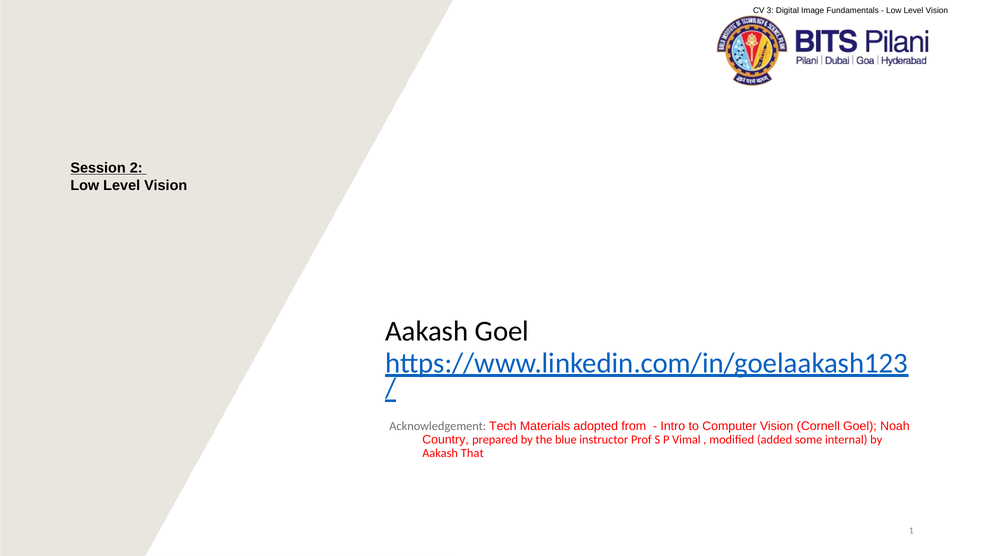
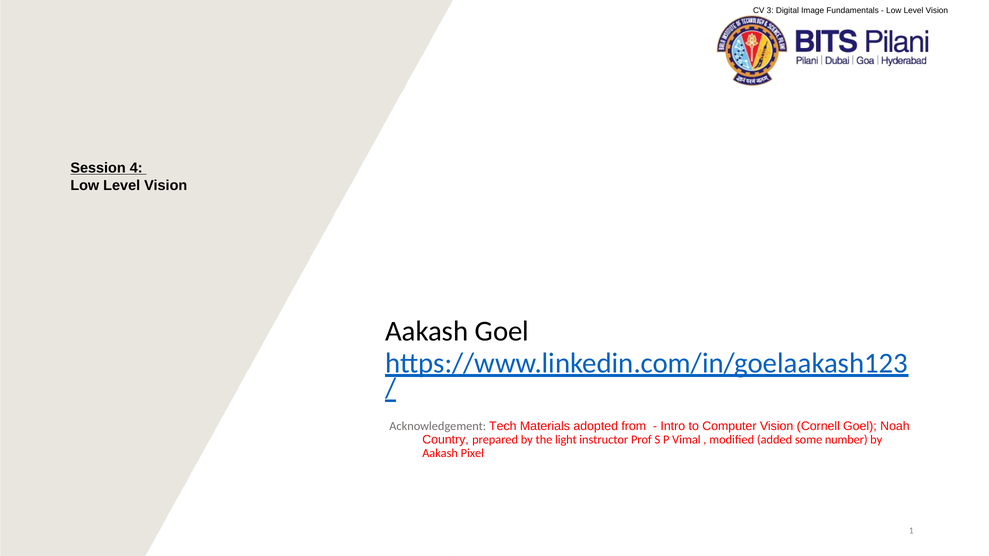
2: 2 -> 4 (136, 168)
blue: blue -> light (566, 440)
internal: internal -> number (846, 440)
That: That -> Pixel (472, 453)
